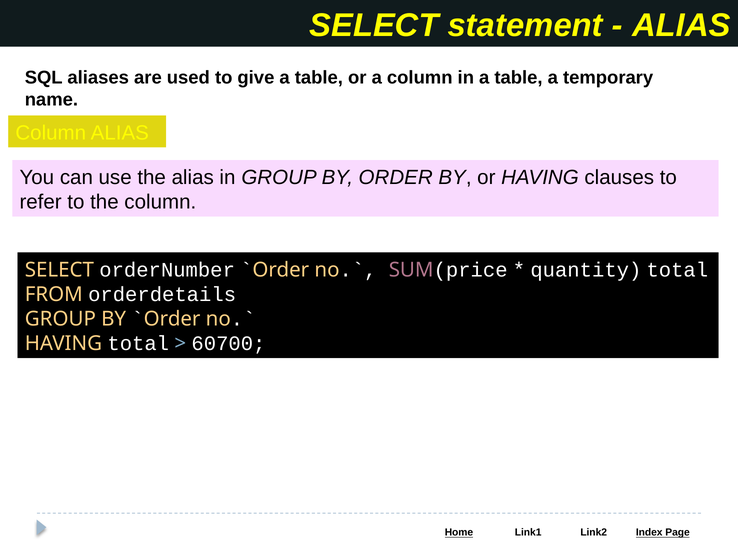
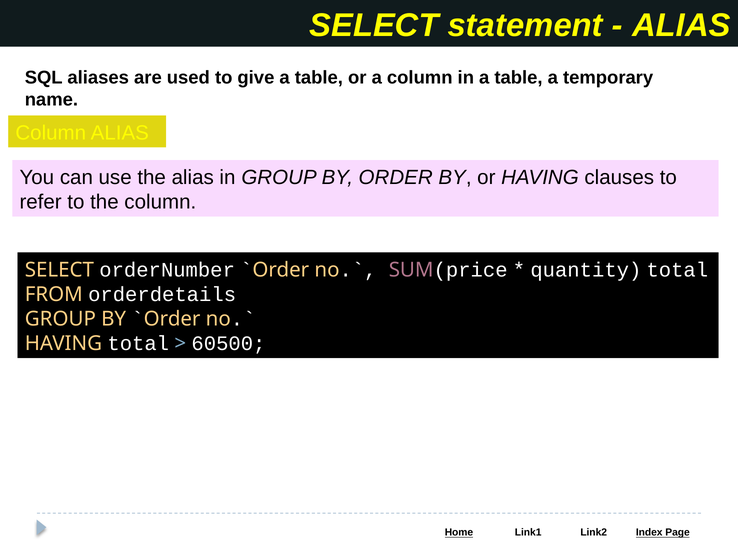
60700: 60700 -> 60500 (228, 343)
